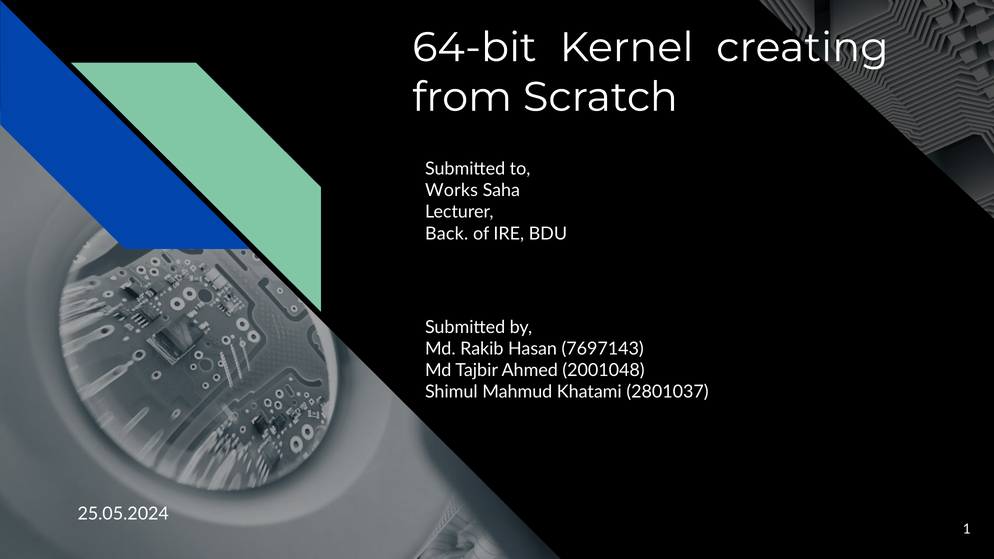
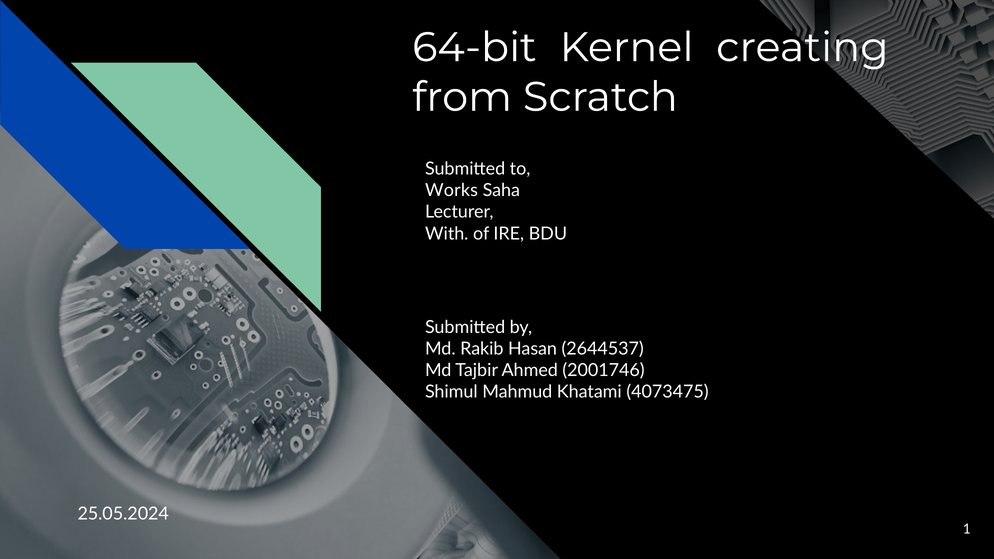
Back: Back -> With (447, 234)
7697143: 7697143 -> 2644537 (603, 349)
2001048: 2001048 -> 2001746 (603, 371)
2801037: 2801037 -> 4073475 (667, 392)
